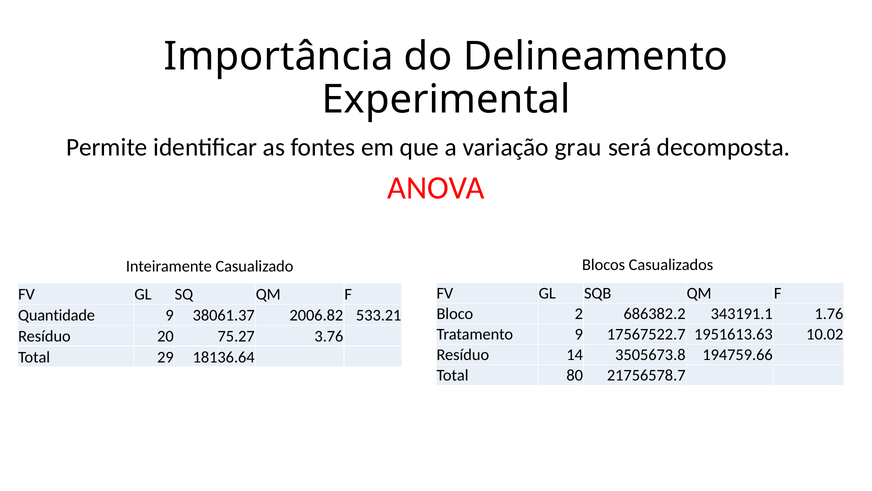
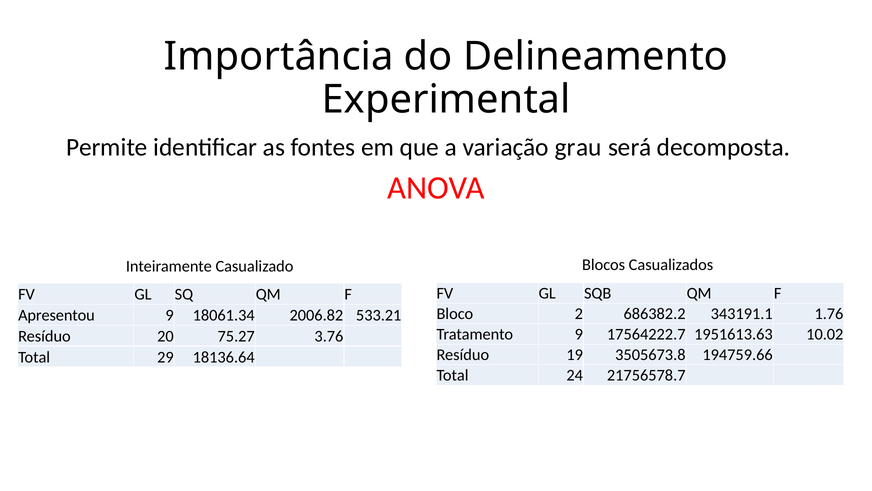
Quantidade: Quantidade -> Apresentou (56, 315)
38061.37: 38061.37 -> 18061.34 (224, 315)
17567522.7: 17567522.7 -> 17564222.7 (646, 334)
14: 14 -> 19 (575, 355)
80: 80 -> 24 (575, 375)
